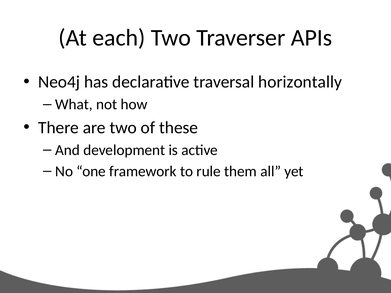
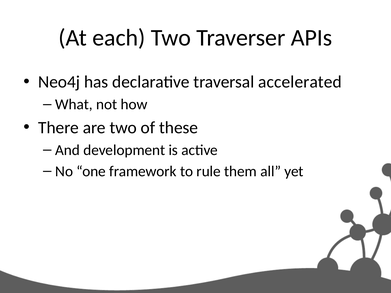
horizontally: horizontally -> accelerated (300, 82)
